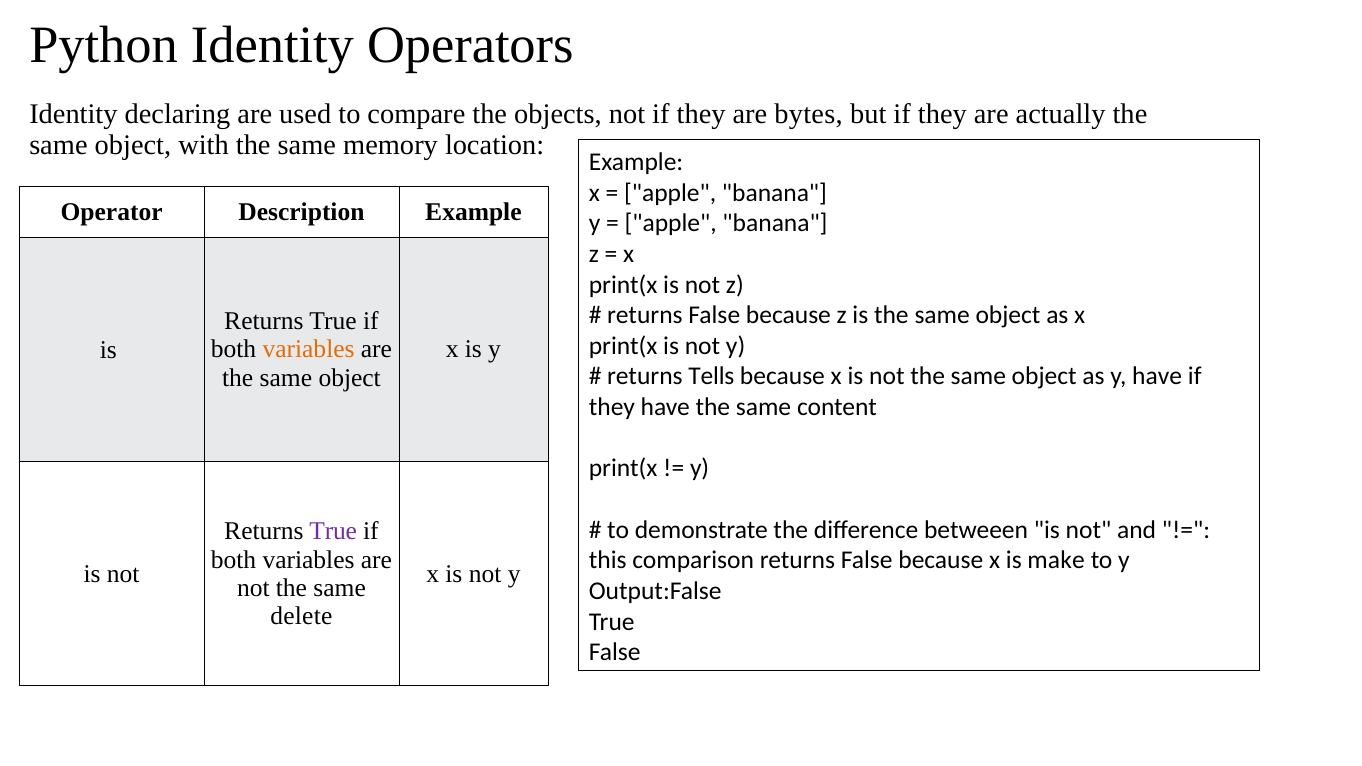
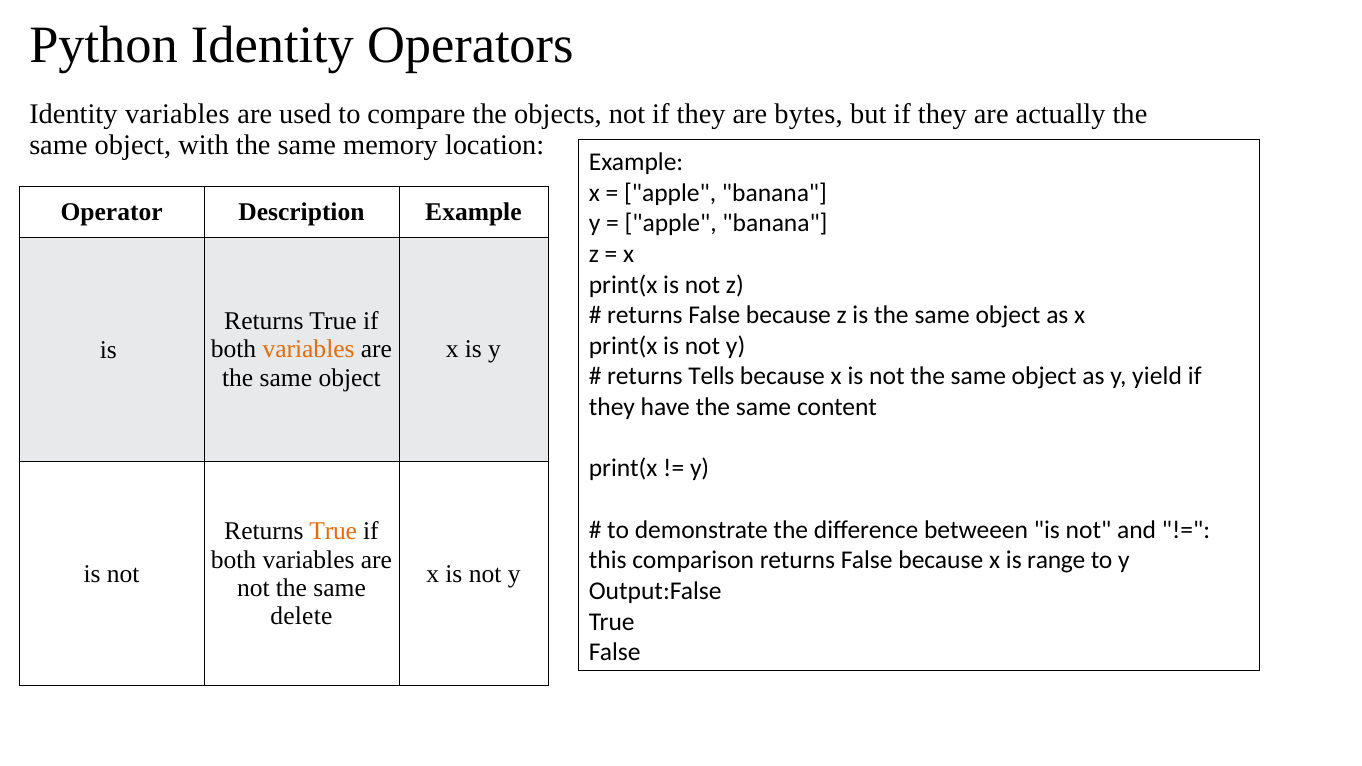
Identity declaring: declaring -> variables (177, 114)
y have: have -> yield (1157, 377)
True colour: purple -> orange (333, 531)
make: make -> range (1056, 560)
